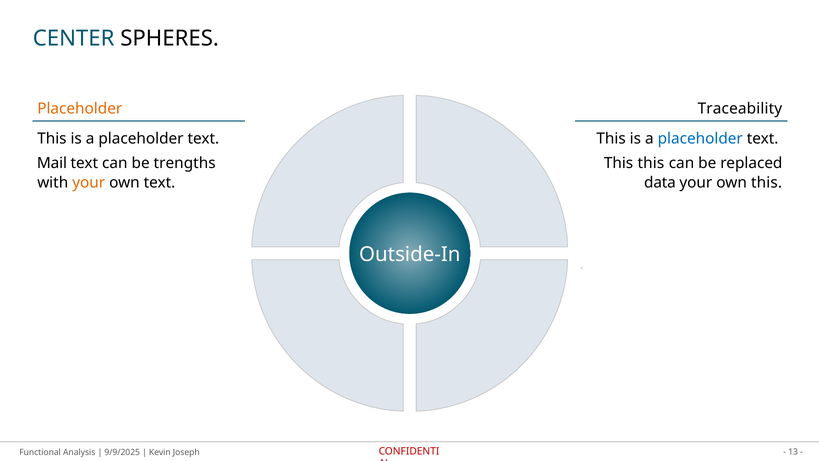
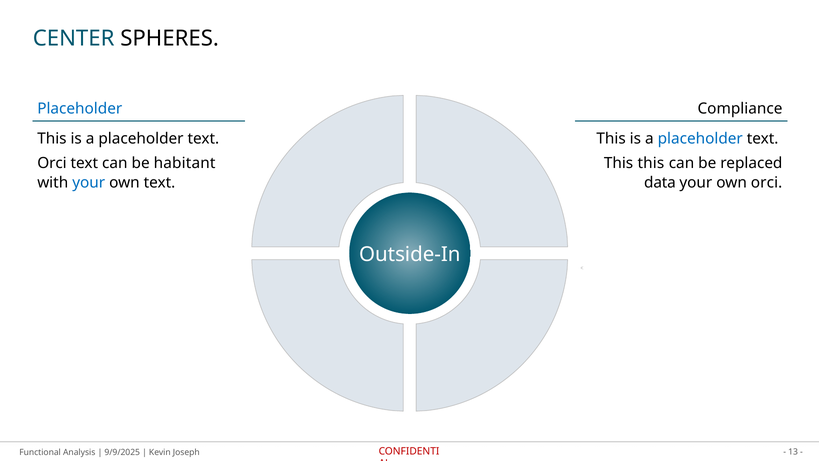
Placeholder colour: orange -> blue (80, 109)
Traceability: Traceability -> Compliance (740, 109)
Mail: Mail -> Orci (52, 163)
trengths: trengths -> habitant (185, 163)
your colour: orange -> blue (89, 183)
own this: this -> orci (767, 183)
